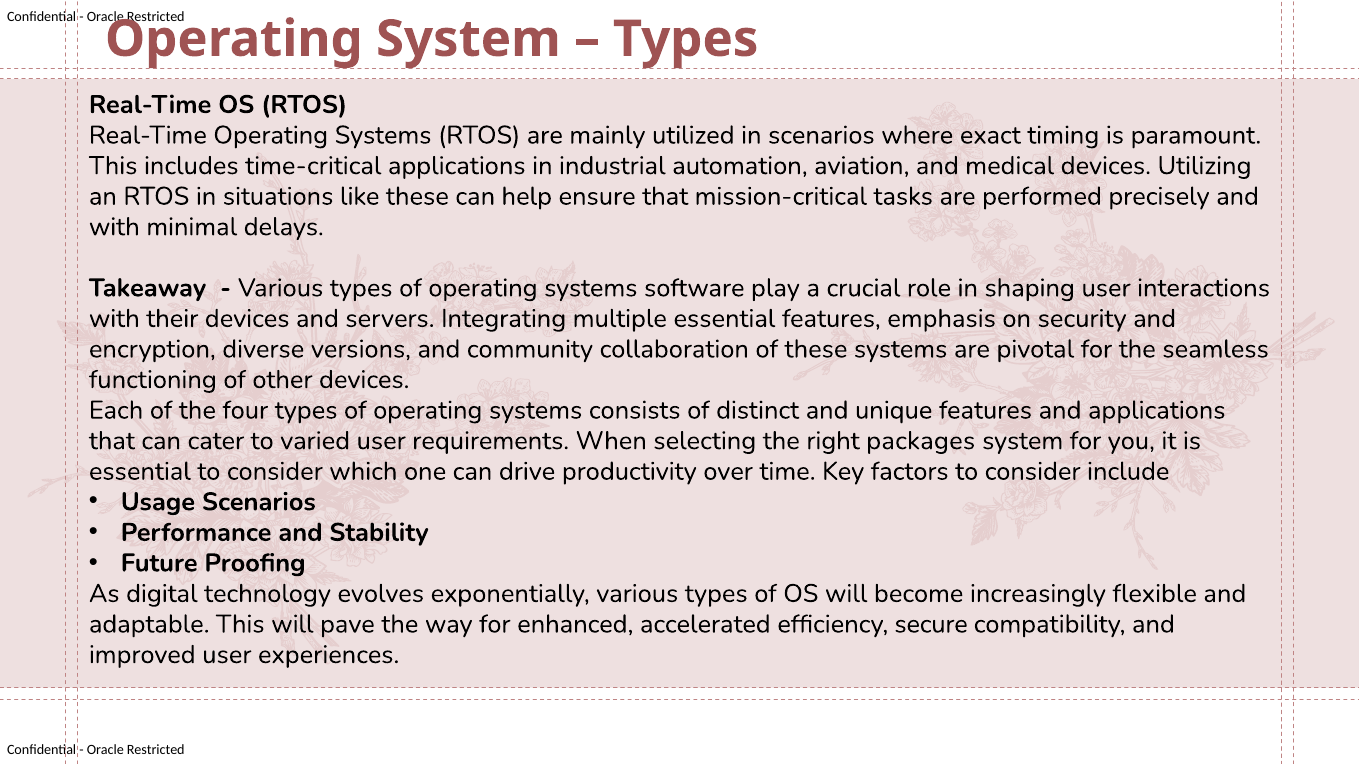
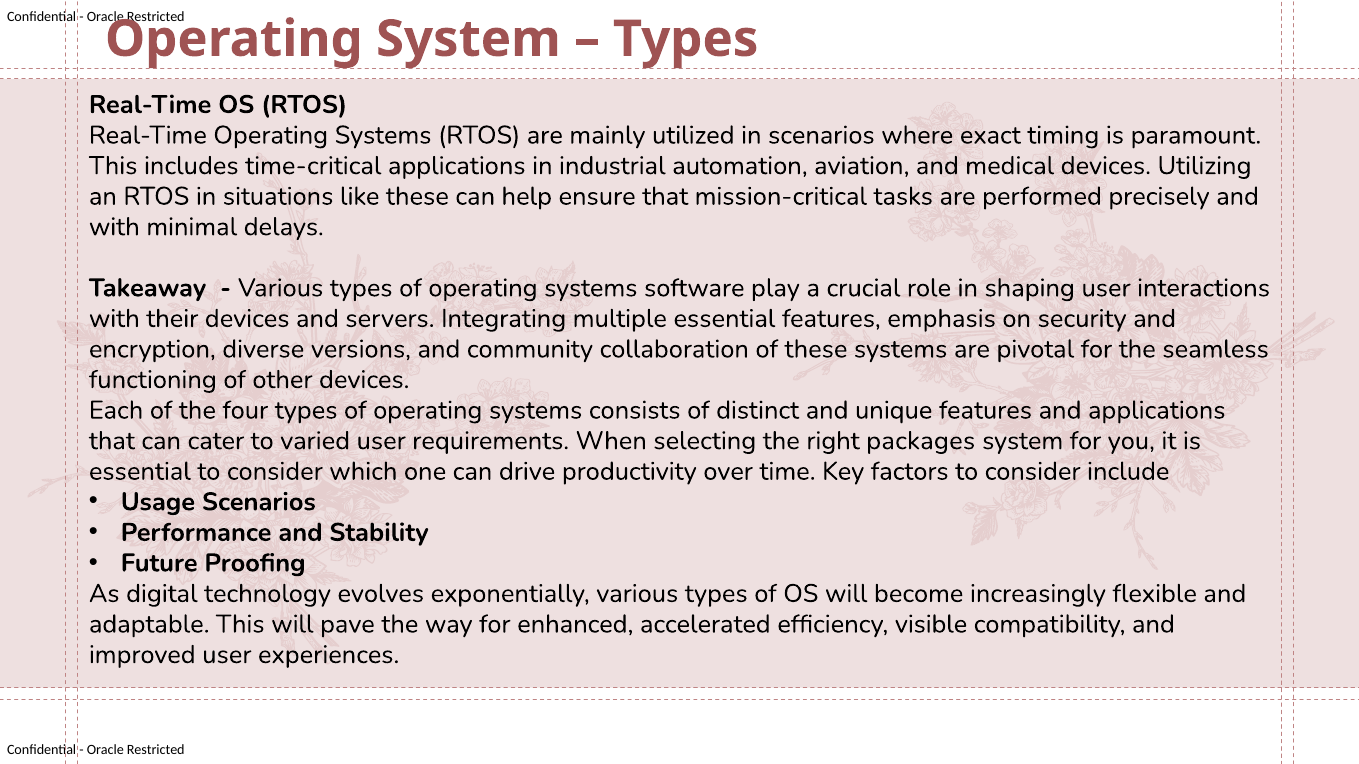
secure: secure -> visible (931, 624)
